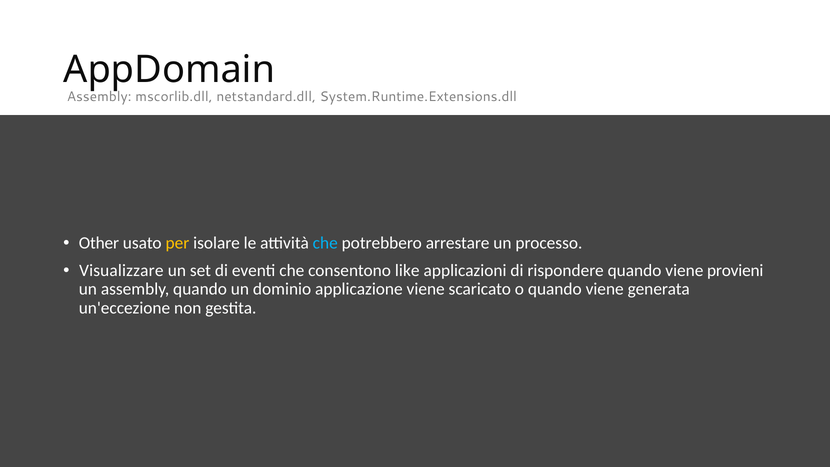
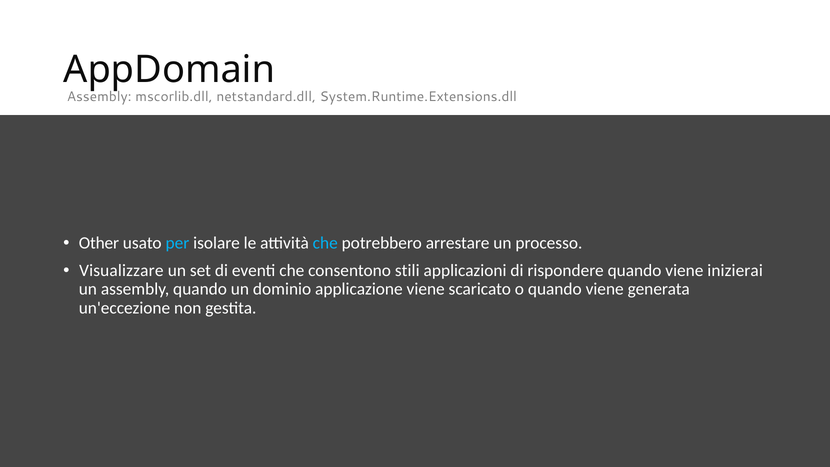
per colour: yellow -> light blue (177, 243)
like: like -> stili (407, 270)
provieni: provieni -> inizierai (735, 270)
